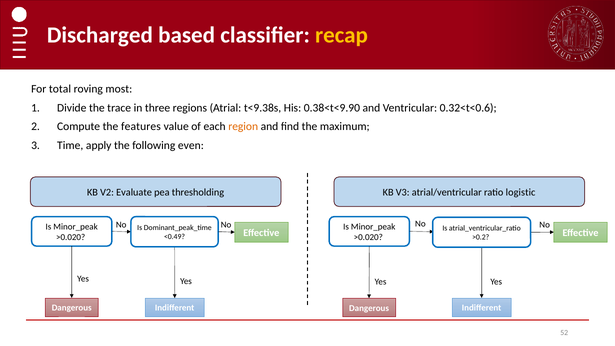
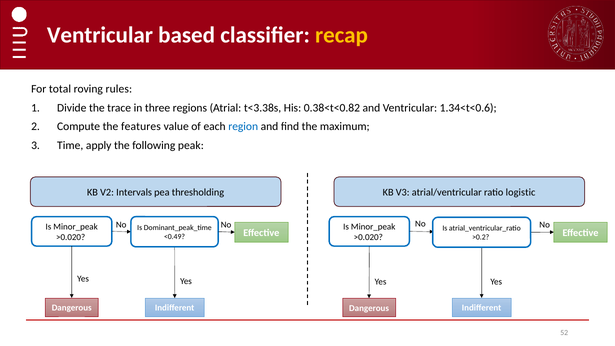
Discharged: Discharged -> Ventricular (100, 35)
most: most -> rules (119, 89)
t<9.38s: t<9.38s -> t<3.38s (263, 108)
0.38<t<9.90: 0.38<t<9.90 -> 0.38<t<0.82 (332, 108)
0.32<t<0.6: 0.32<t<0.6 -> 1.34<t<0.6 (468, 108)
region colour: orange -> blue (243, 127)
even: even -> peak (191, 146)
Evaluate: Evaluate -> Intervals (134, 192)
